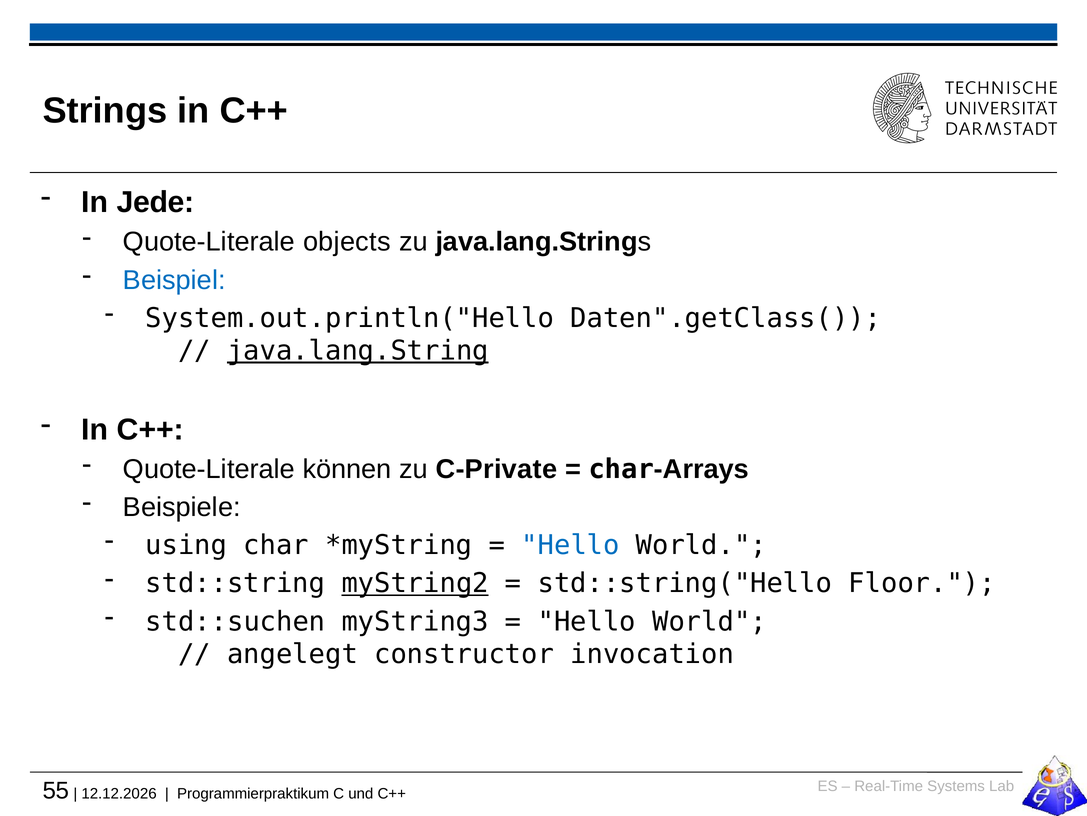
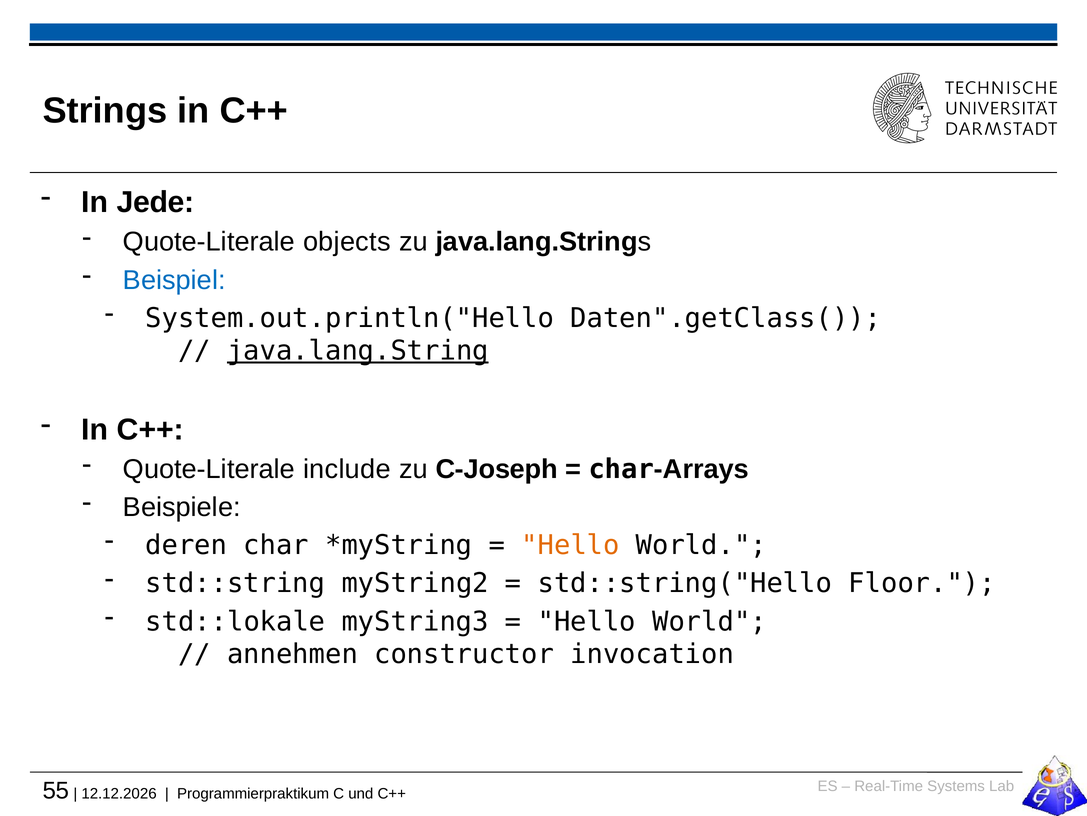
können: können -> include (347, 469)
C-Private: C-Private -> C-Joseph (497, 469)
using: using -> deren (186, 545)
Hello colour: blue -> orange (571, 545)
myString2 underline: present -> none (415, 583)
std::suchen: std::suchen -> std::lokale (235, 621)
angelegt: angelegt -> annehmen (292, 654)
